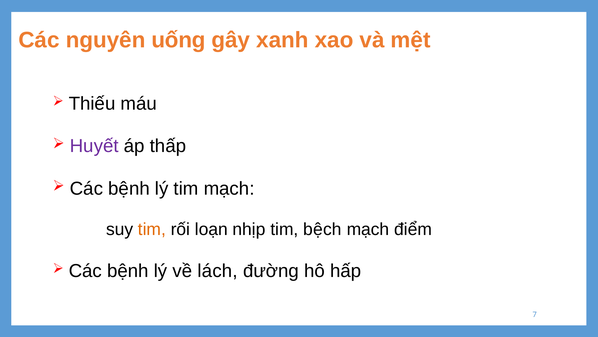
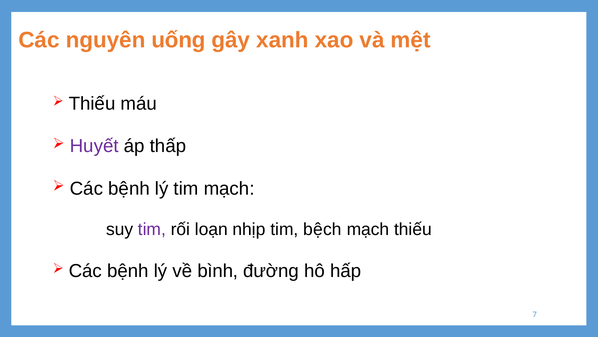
tim colour: orange -> purple (152, 229)
mạch điểm: điểm -> thiếu (413, 229)
lách: lách -> bình (218, 271)
